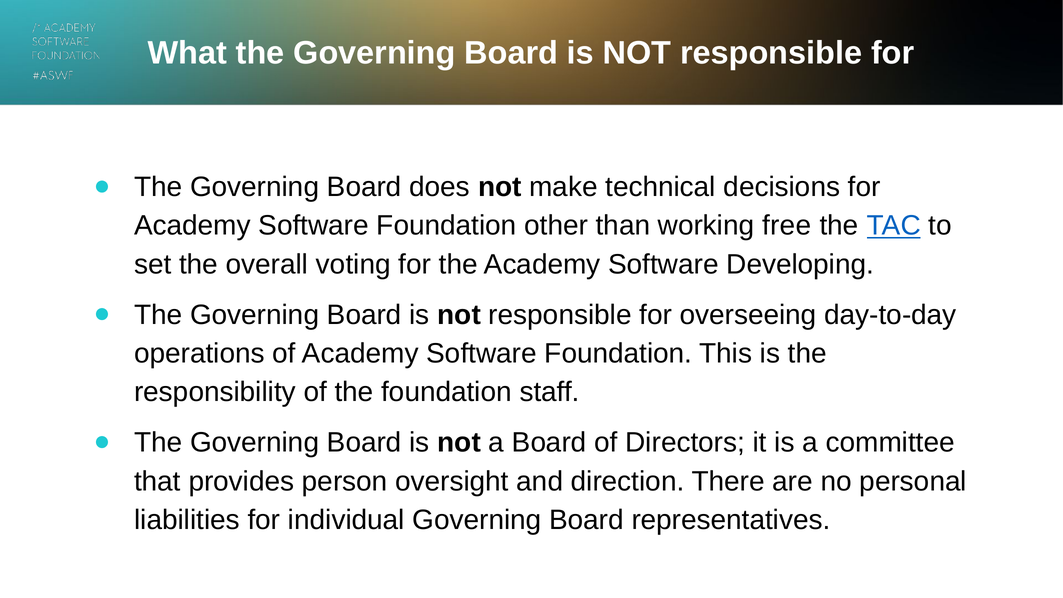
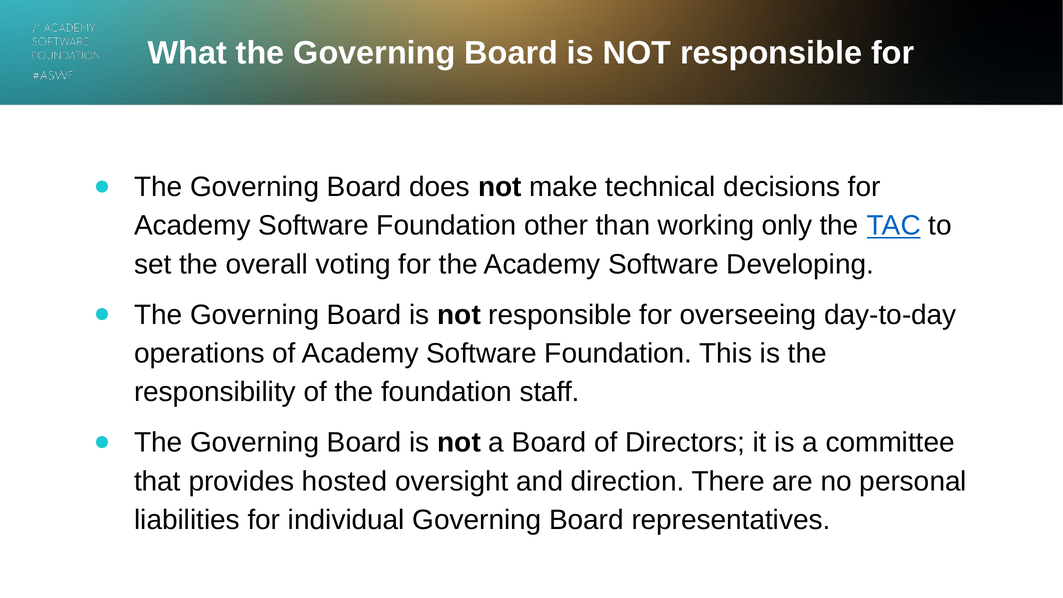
free: free -> only (787, 226)
person: person -> hosted (345, 481)
